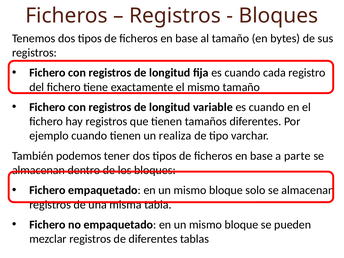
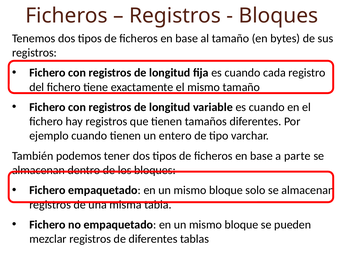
realiza: realiza -> entero (175, 136)
